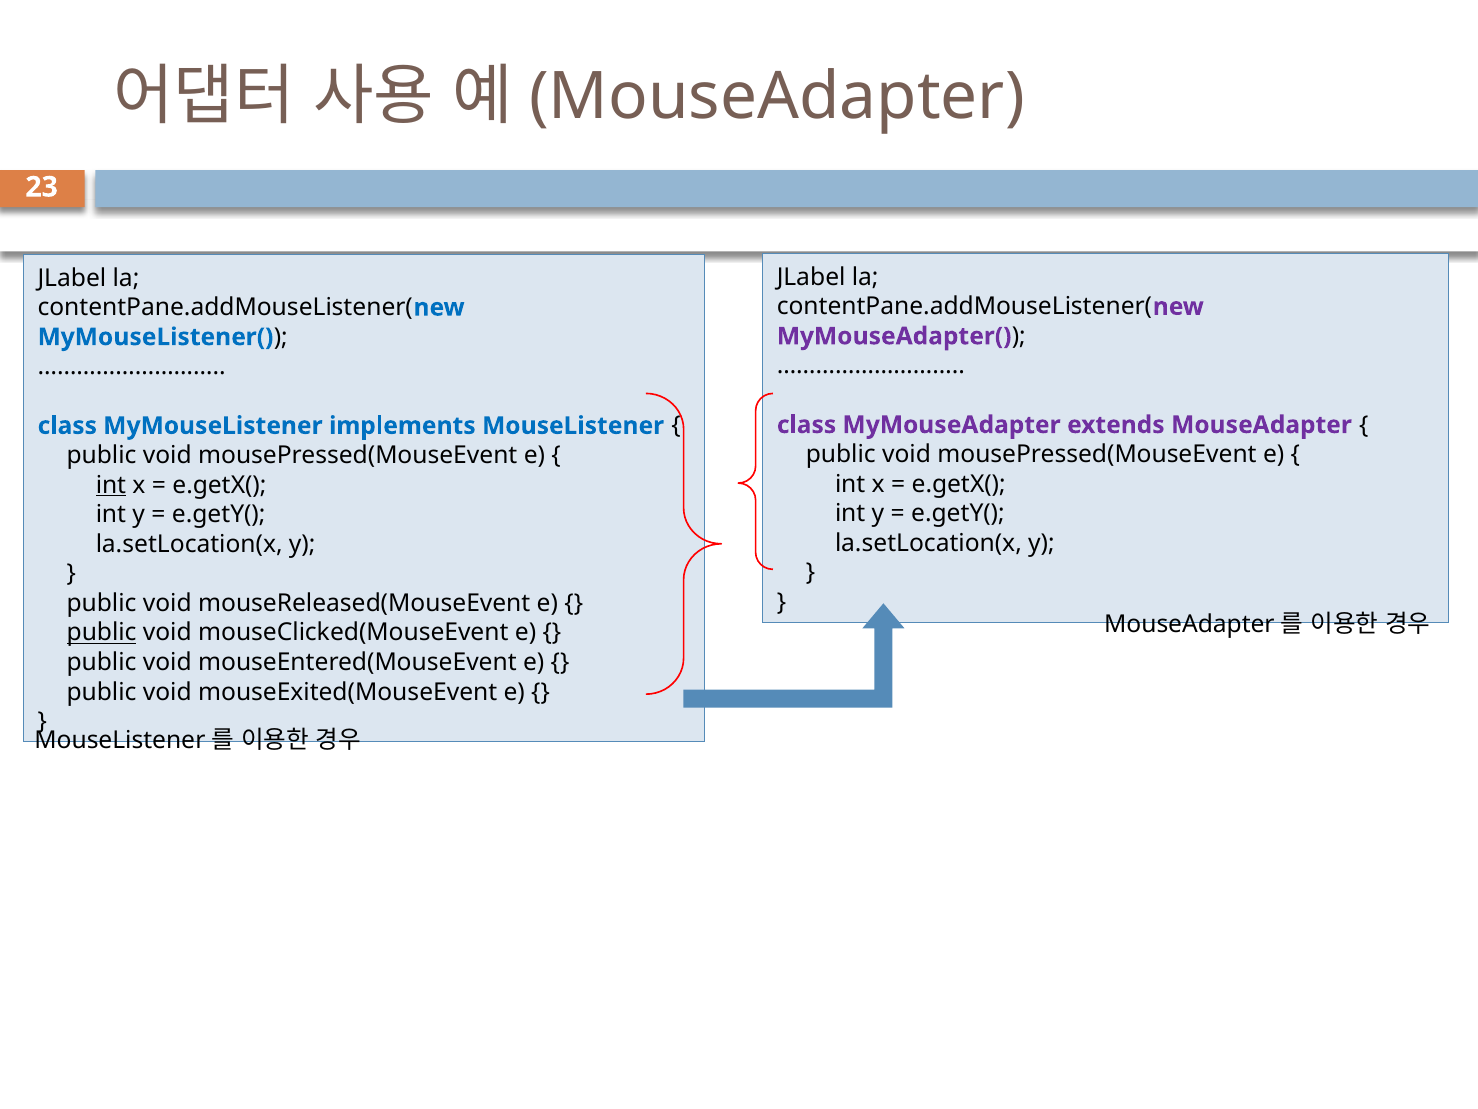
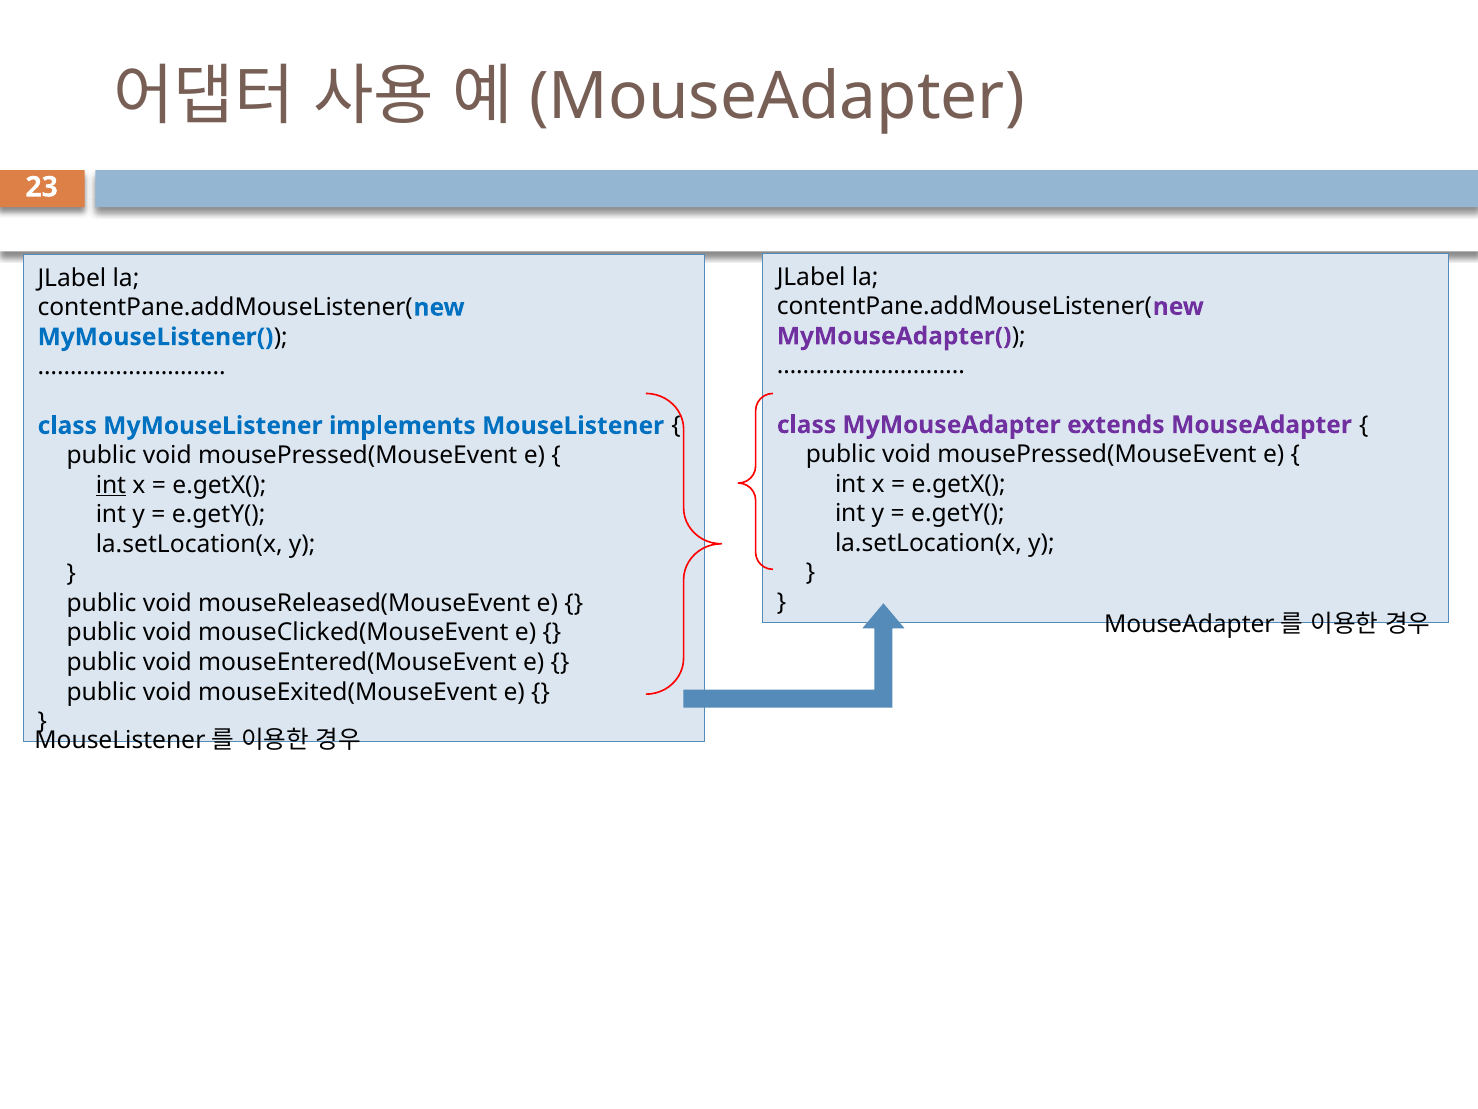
public underline: present -> none (102, 632)
